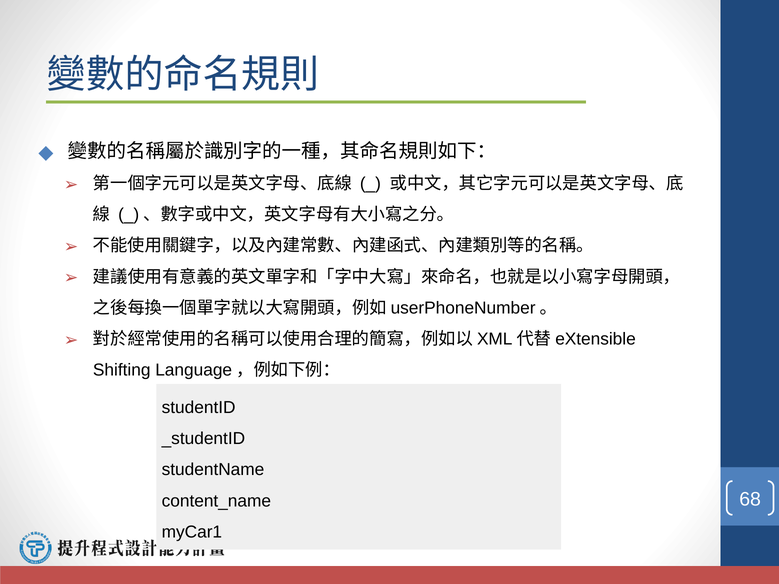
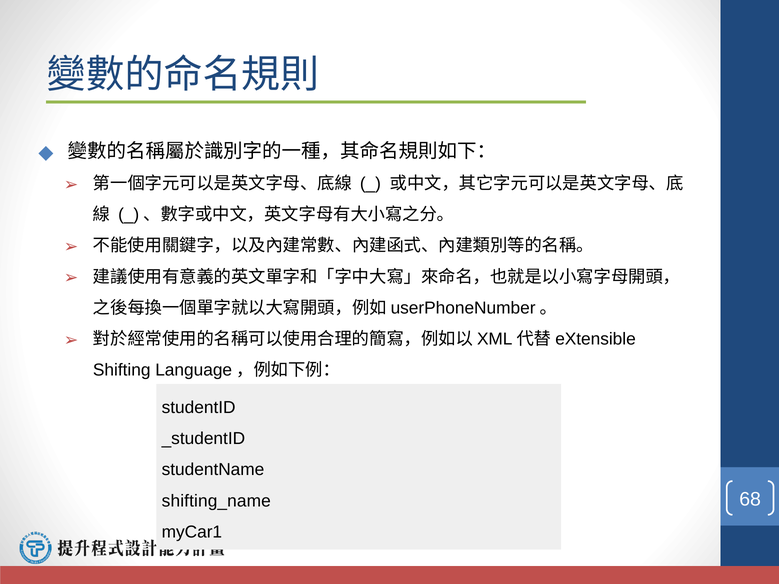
content_name: content_name -> shifting_name (216, 501)
